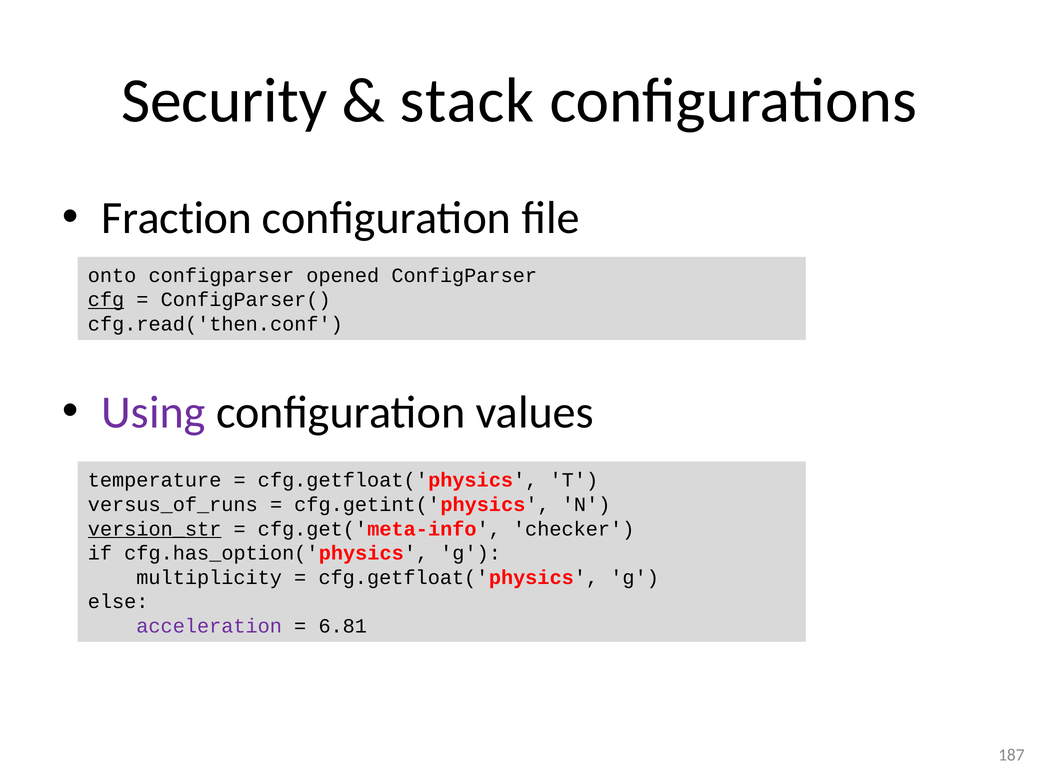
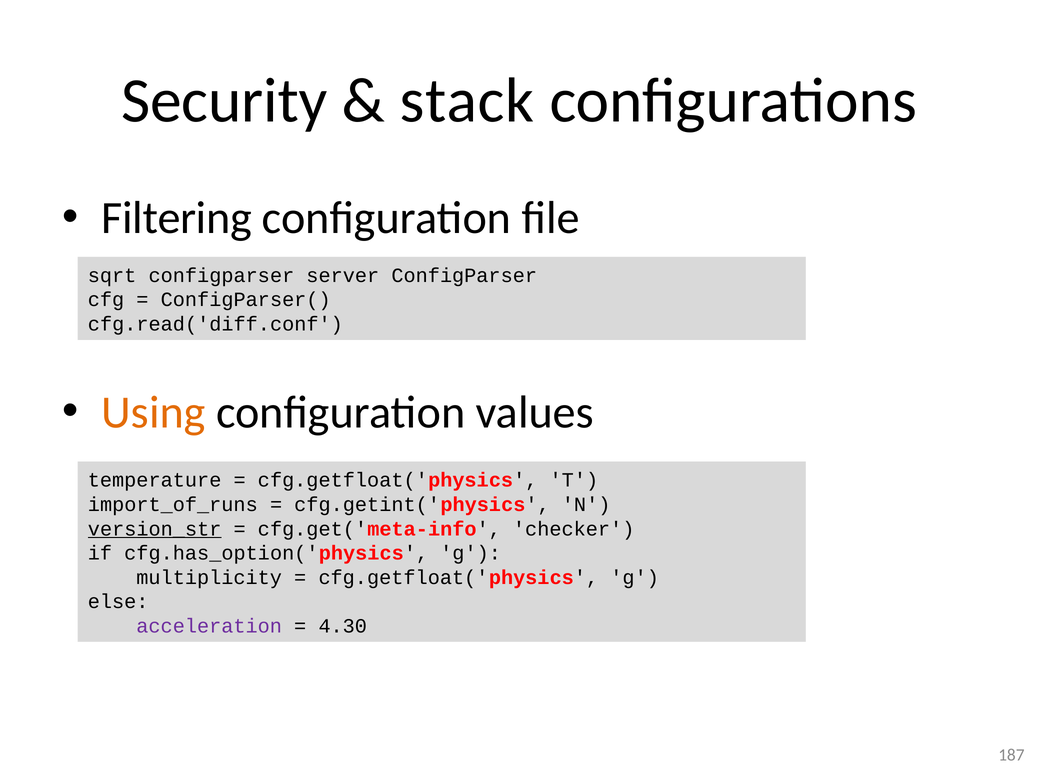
Fraction: Fraction -> Filtering (177, 218)
onto: onto -> sqrt (112, 275)
opened: opened -> server (343, 275)
cfg underline: present -> none (106, 300)
cfg.read('then.conf: cfg.read('then.conf -> cfg.read('diff.conf (215, 324)
Using colour: purple -> orange (153, 412)
versus_of_runs: versus_of_runs -> import_of_runs (173, 504)
6.81: 6.81 -> 4.30 (343, 625)
